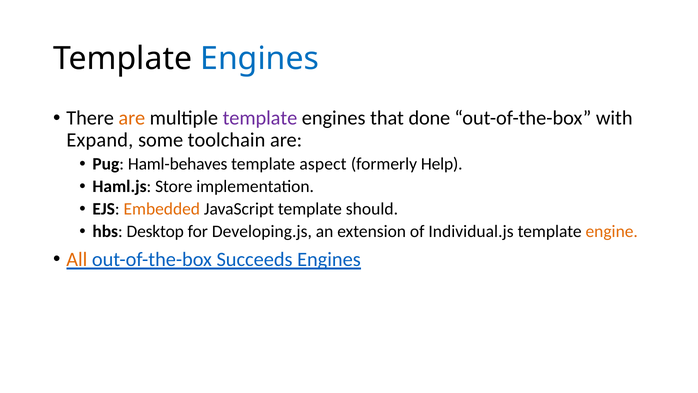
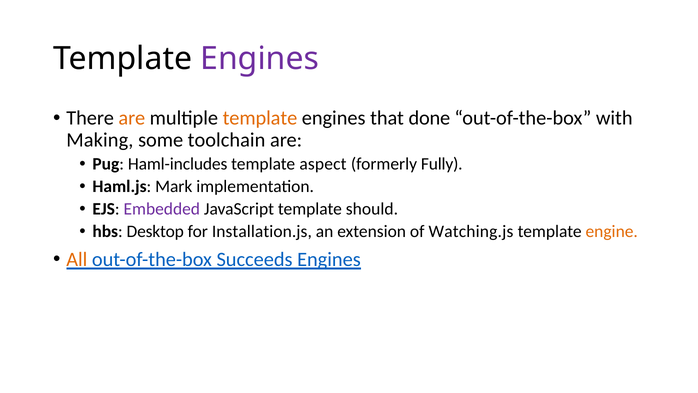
Engines colour: blue -> purple (260, 59)
template colour: purple -> orange (260, 118)
Expand: Expand -> Making (100, 140)
Haml-behaves: Haml-behaves -> Haml-includes (178, 164)
Help: Help -> Fully (442, 164)
Store: Store -> Mark (174, 187)
Embedded colour: orange -> purple (162, 209)
Developing.js: Developing.js -> Installation.js (262, 231)
Individual.js: Individual.js -> Watching.js (471, 231)
